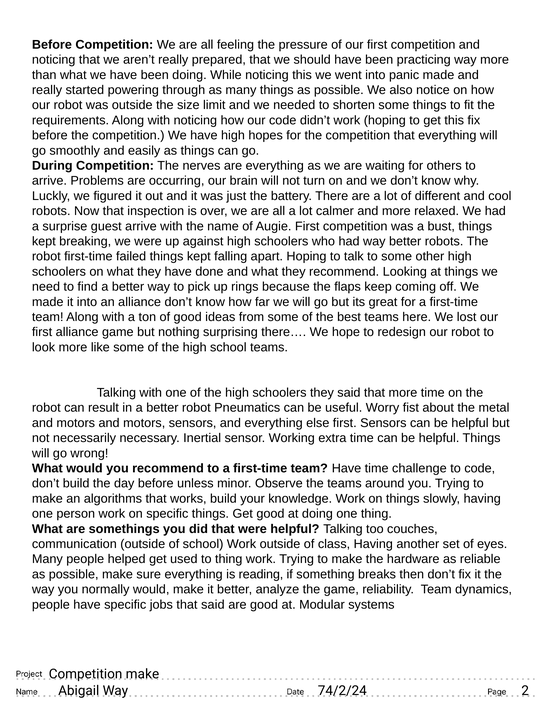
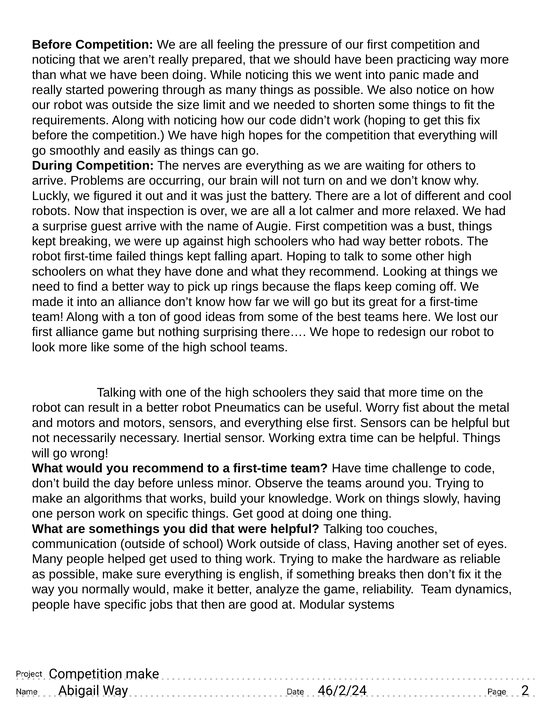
reading: reading -> english (261, 574)
that said: said -> then (213, 605)
74/2/24: 74/2/24 -> 46/2/24 (342, 691)
